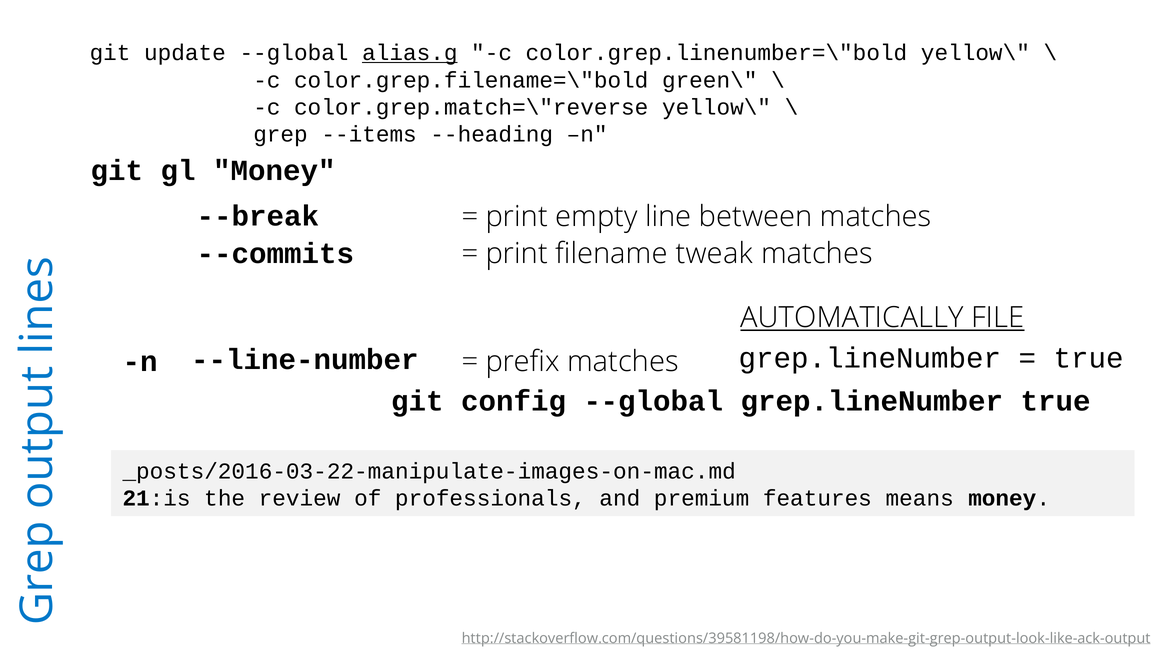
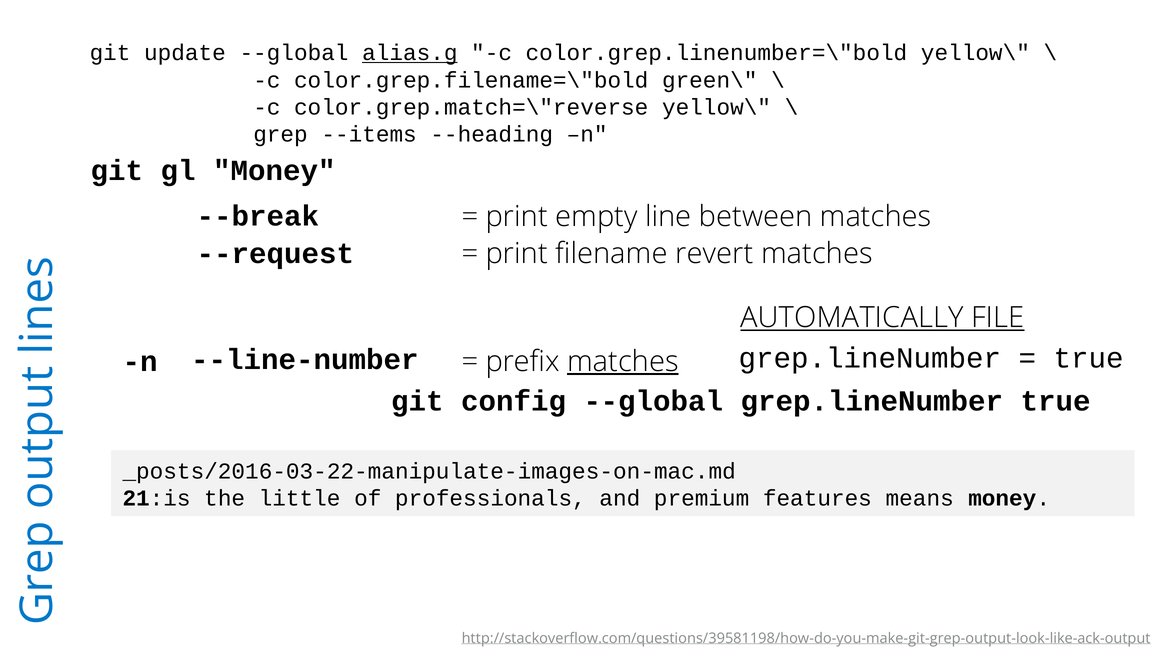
tweak: tweak -> revert (714, 254)
--commits: --commits -> --request (275, 253)
matches underline: none -> present (623, 361)
review: review -> little (300, 498)
